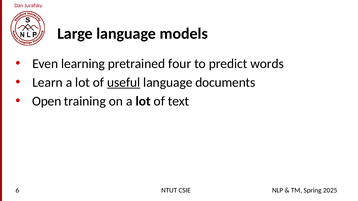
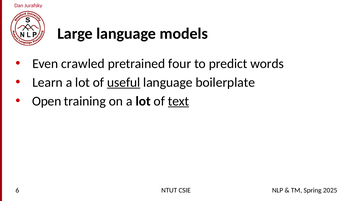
learning: learning -> crawled (83, 64)
documents: documents -> boilerplate (225, 83)
text underline: none -> present (179, 101)
